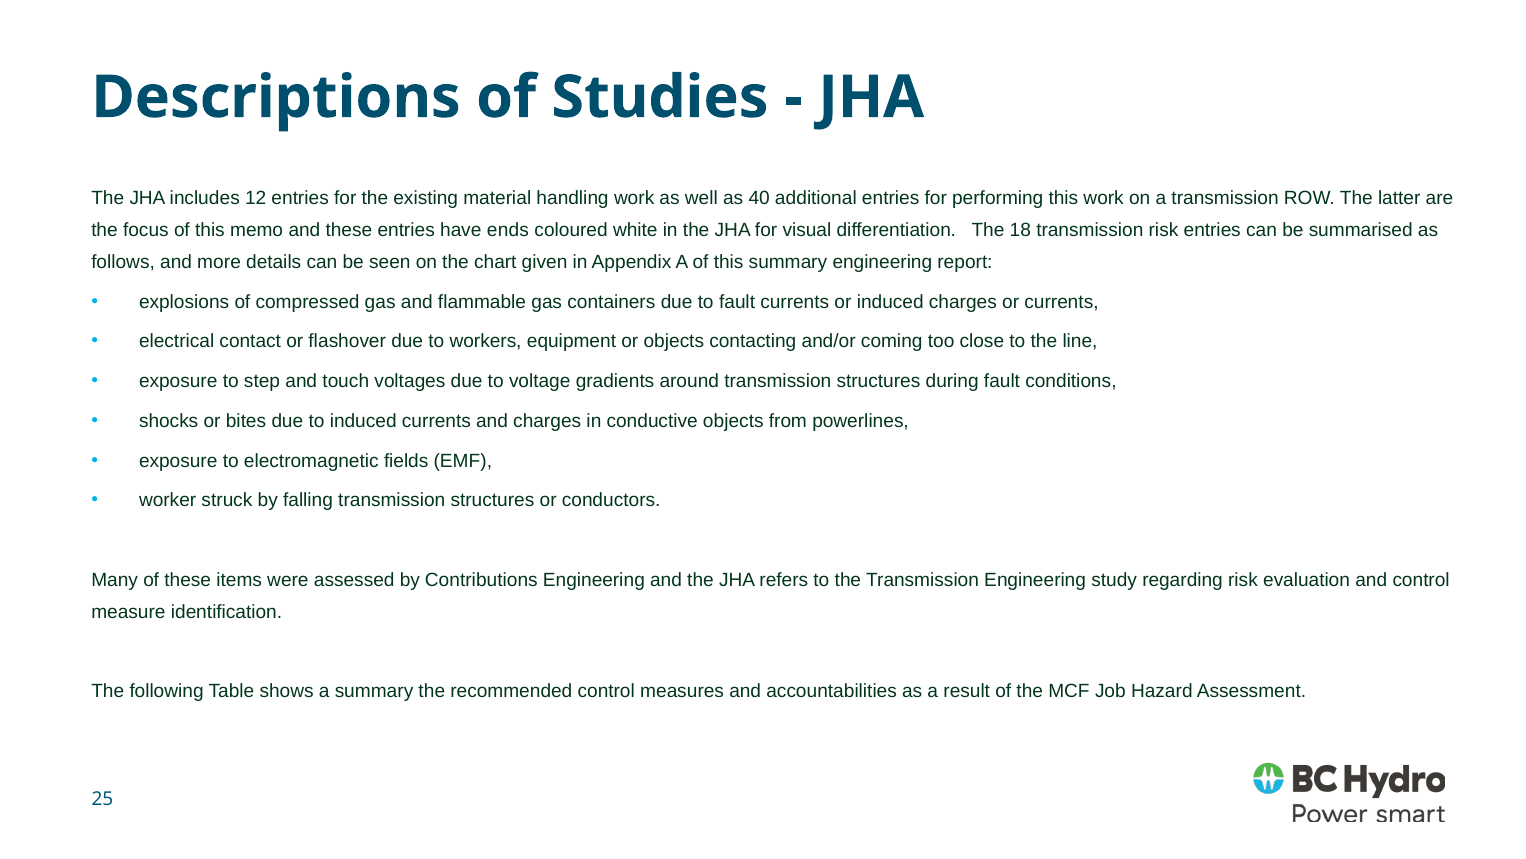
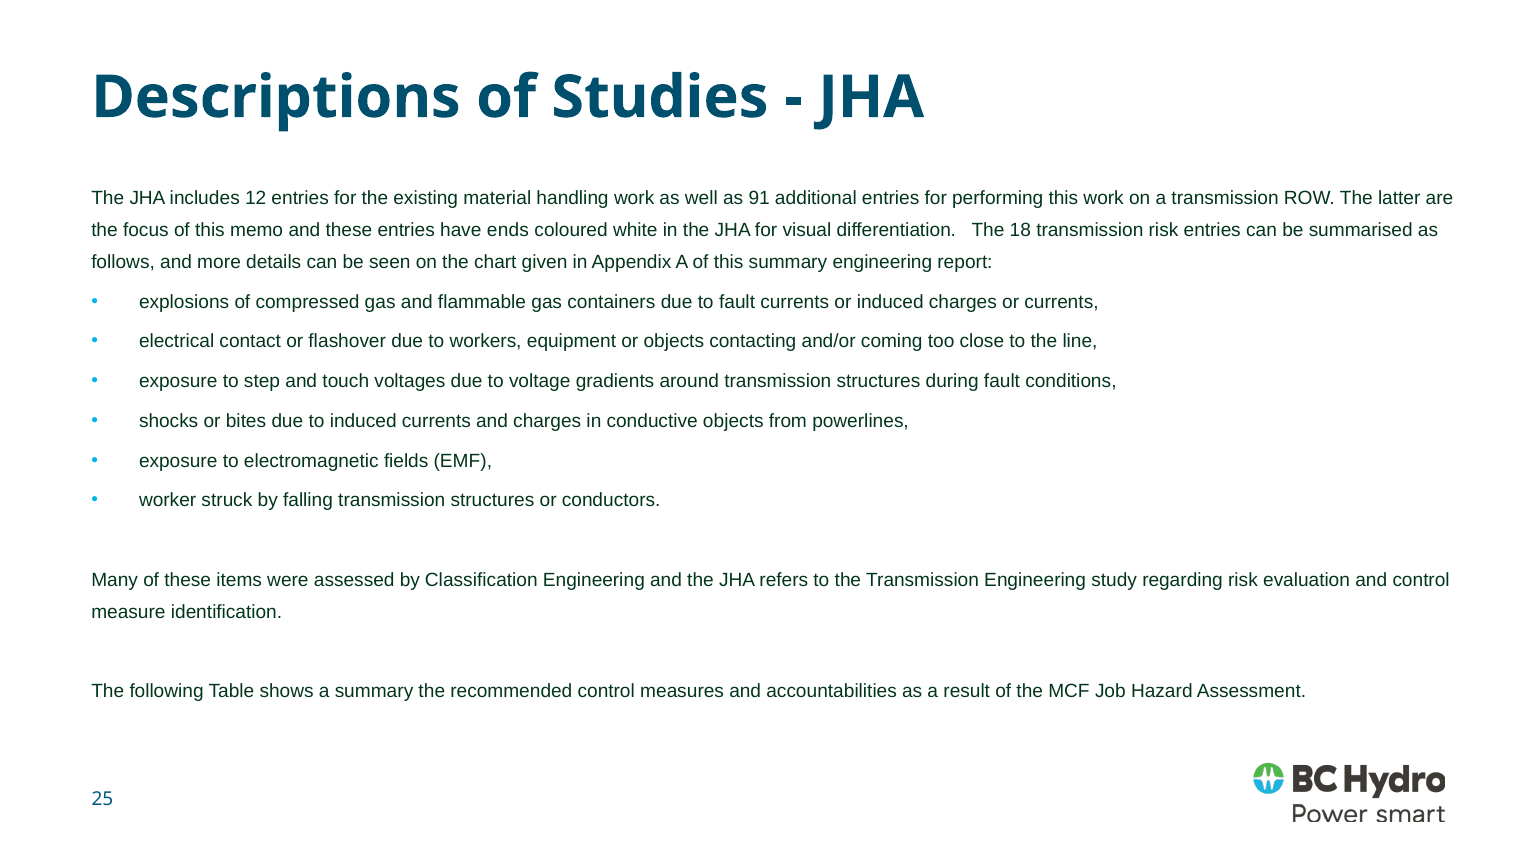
40: 40 -> 91 (759, 198)
Contributions: Contributions -> Classification (481, 580)
